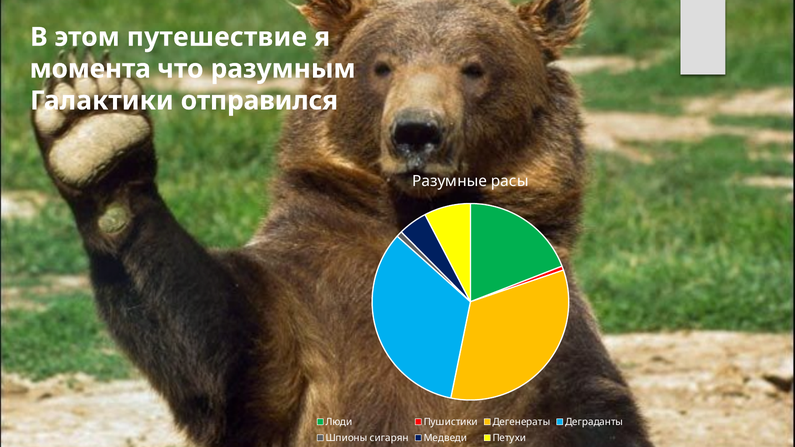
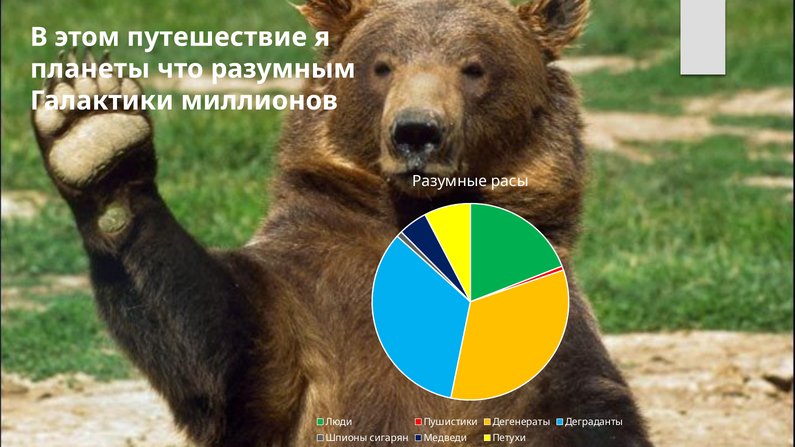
момента: момента -> планеты (90, 69)
отправился: отправился -> миллионов (259, 101)
